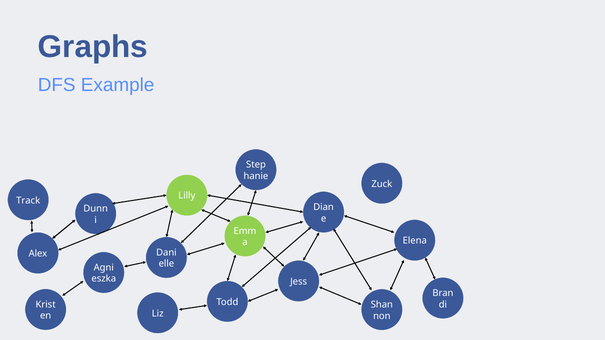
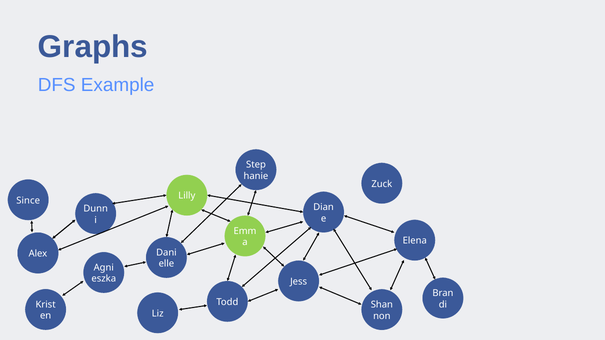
Track: Track -> Since (28, 201)
